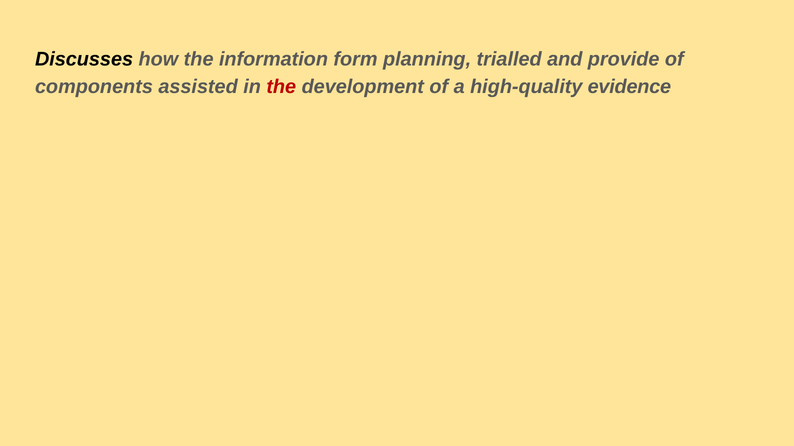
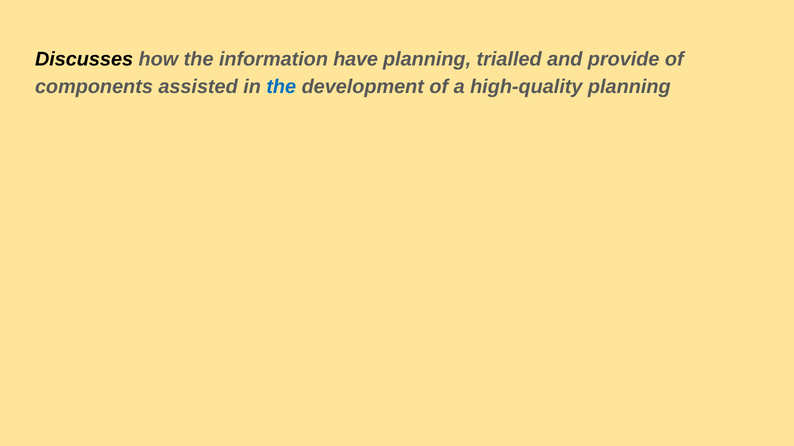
form: form -> have (356, 59)
the colour: red -> blue (281, 87)
high-quality evidence: evidence -> planning (629, 87)
